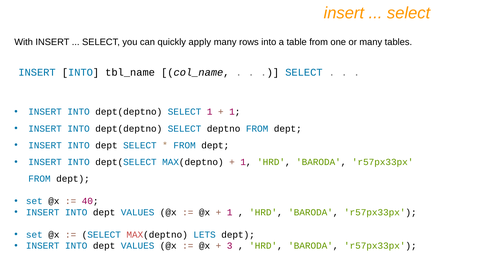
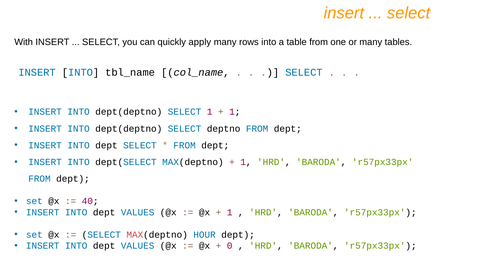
LETS: LETS -> HOUR (205, 235)
3: 3 -> 0 (230, 246)
